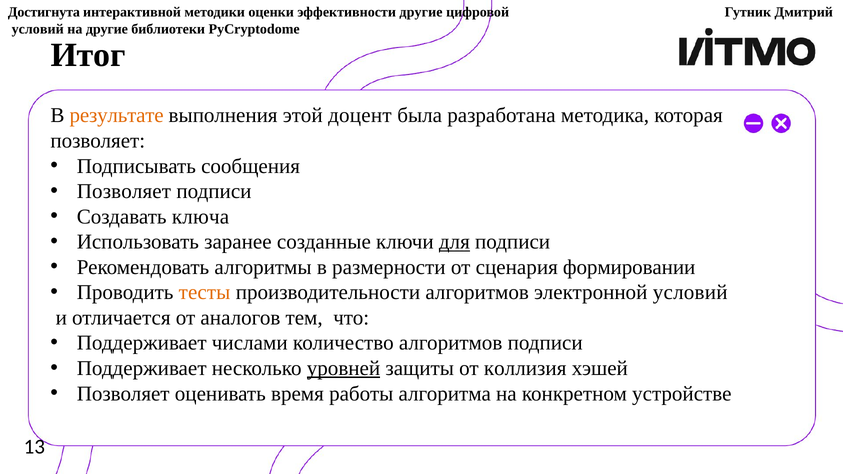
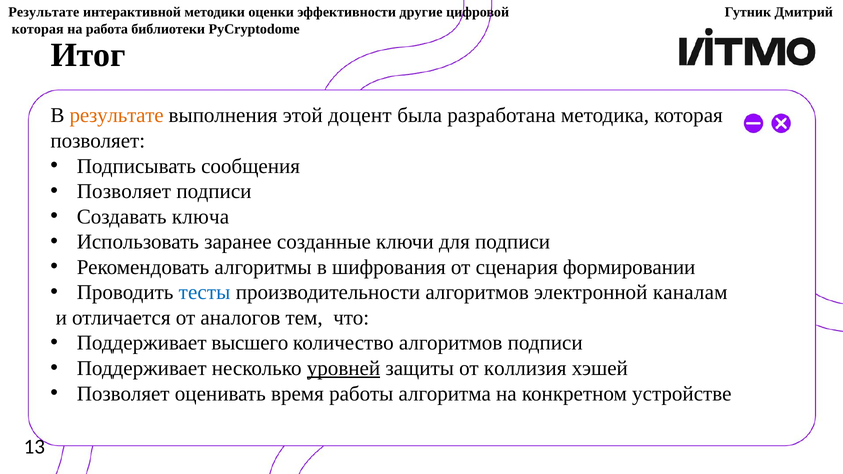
Достигнута: Достигнута -> Результате (44, 12)
условий: условий -> которая (38, 29)
на другие: другие -> работа (107, 29)
для underline: present -> none (454, 242)
размерности: размерности -> шифрования (389, 267)
тесты colour: orange -> blue (205, 293)
электронной условий: условий -> каналам (690, 293)
числами: числами -> высшего (250, 343)
